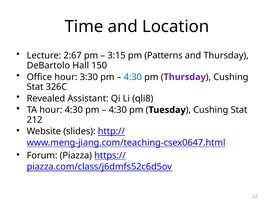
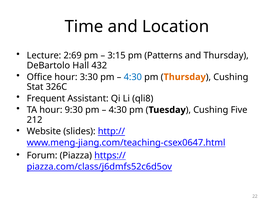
2:67: 2:67 -> 2:69 (73, 55)
150: 150 -> 432 (99, 65)
Thursday colour: purple -> orange (185, 77)
Revealed: Revealed -> Frequent (46, 98)
hour 4:30: 4:30 -> 9:30 (74, 110)
Stat: Stat -> Five (239, 110)
